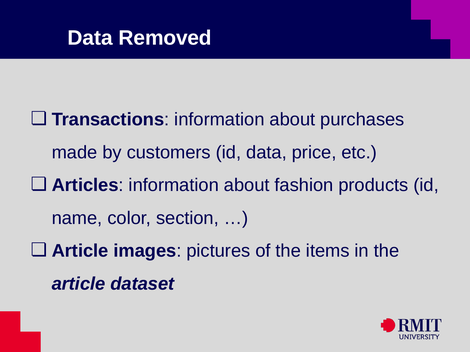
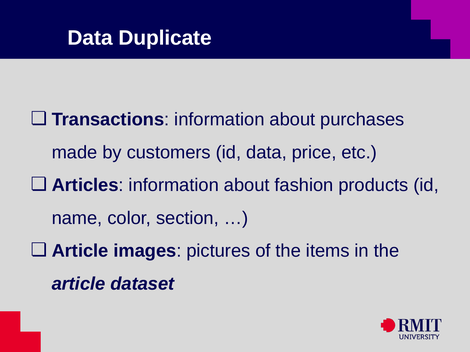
Removed: Removed -> Duplicate (165, 38)
